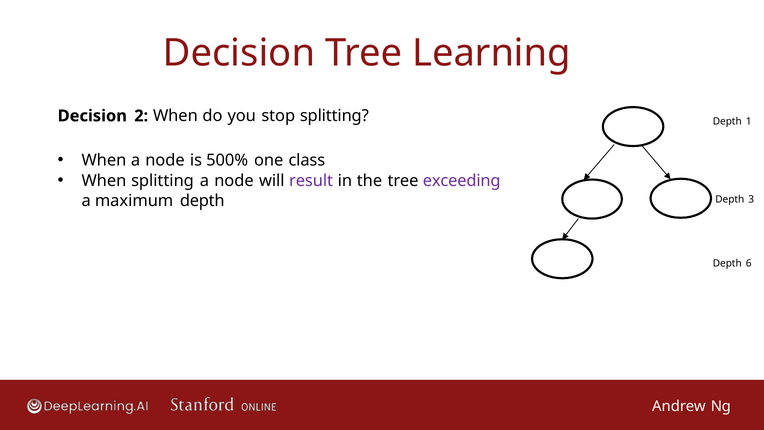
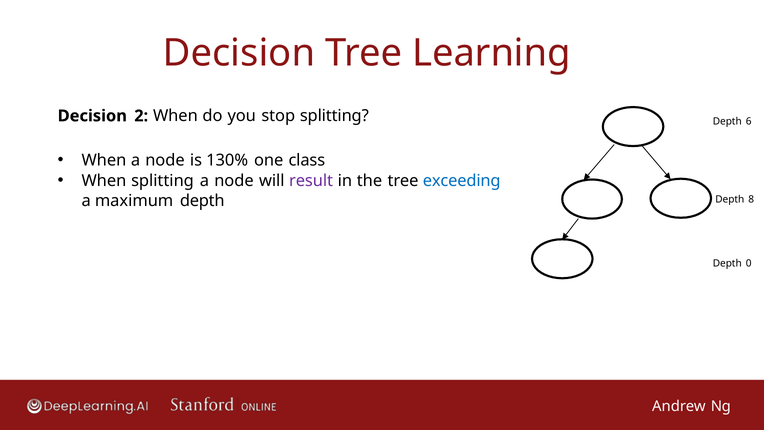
1: 1 -> 6 (749, 121)
500%: 500% -> 130% (227, 160)
exceeding colour: purple -> blue (462, 181)
3: 3 -> 8 (751, 200)
6: 6 -> 0 (749, 263)
